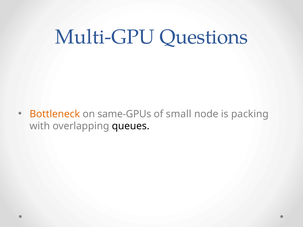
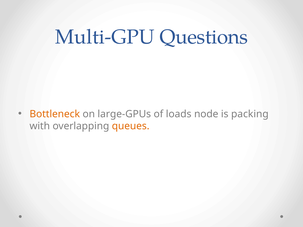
same-GPUs: same-GPUs -> large-GPUs (124, 114)
small: small -> loads (179, 114)
queues colour: black -> orange (131, 126)
